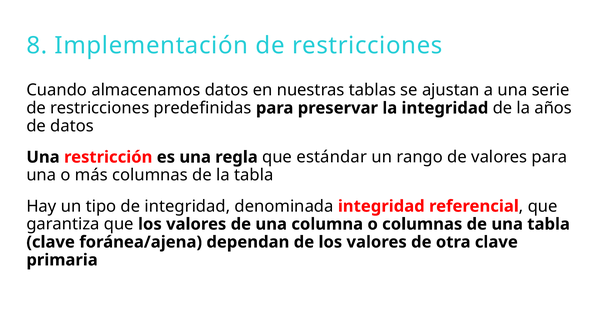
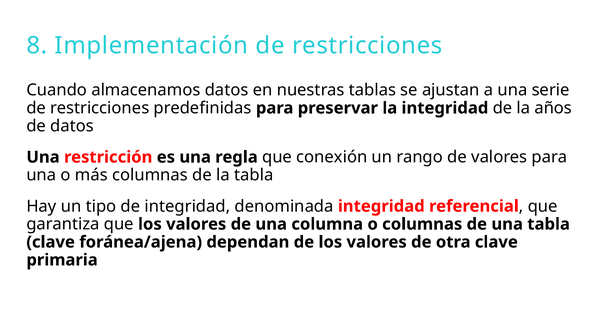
estándar: estándar -> conexión (332, 157)
